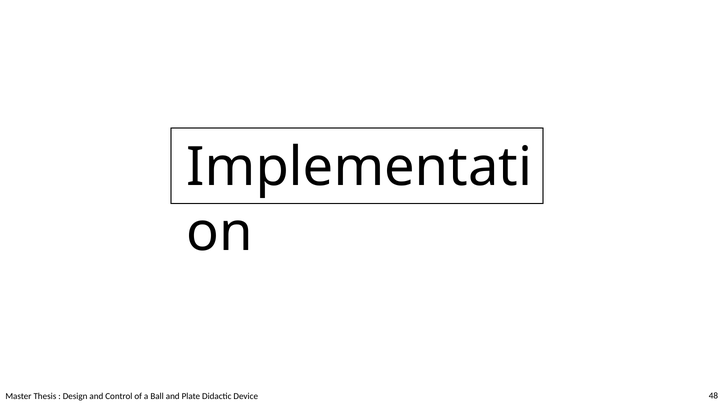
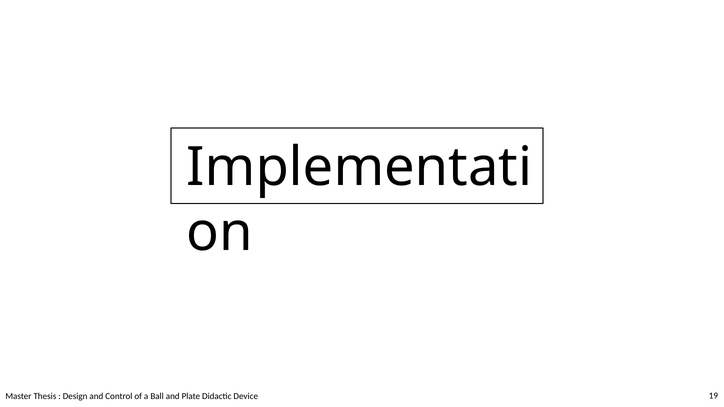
48: 48 -> 19 (713, 396)
